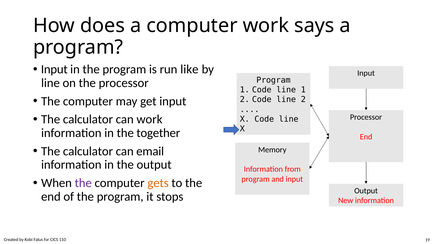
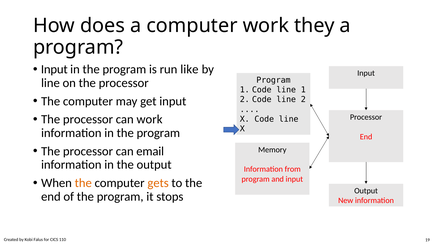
says: says -> they (314, 26)
calculator: calculator -> processor (88, 119)
information in the together: together -> program (158, 133)
calculator: calculator -> processor (88, 151)
the colour: purple -> orange (83, 183)
